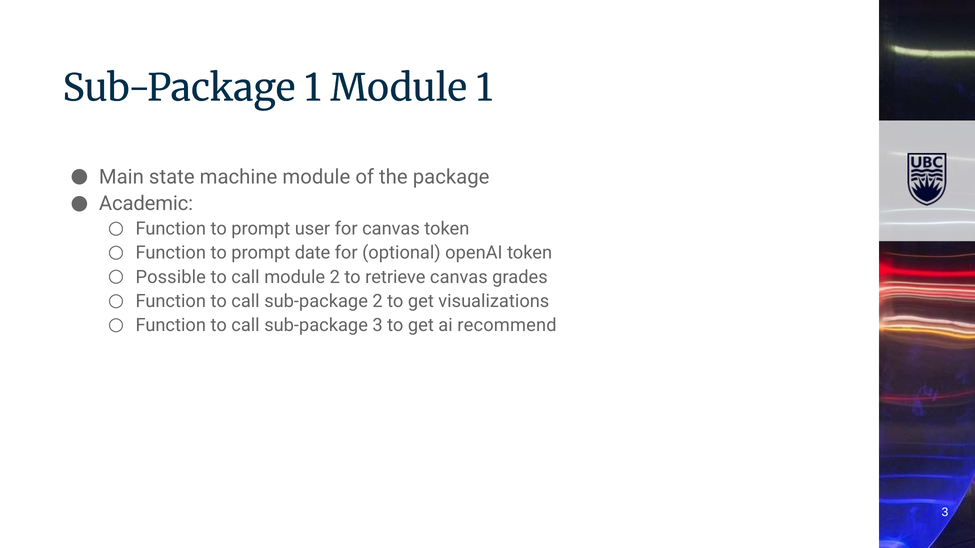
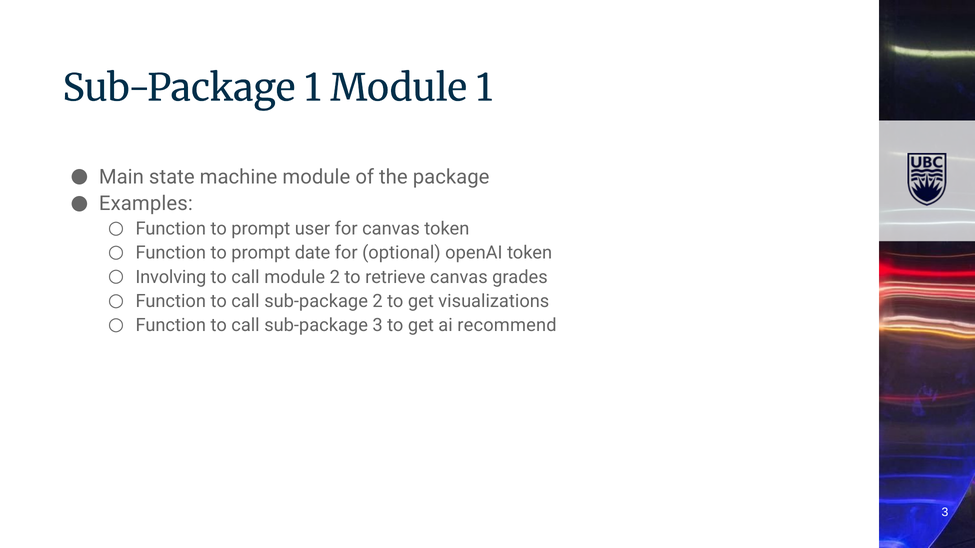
Academic: Academic -> Examples (146, 204)
Possible: Possible -> Involving (171, 277)
